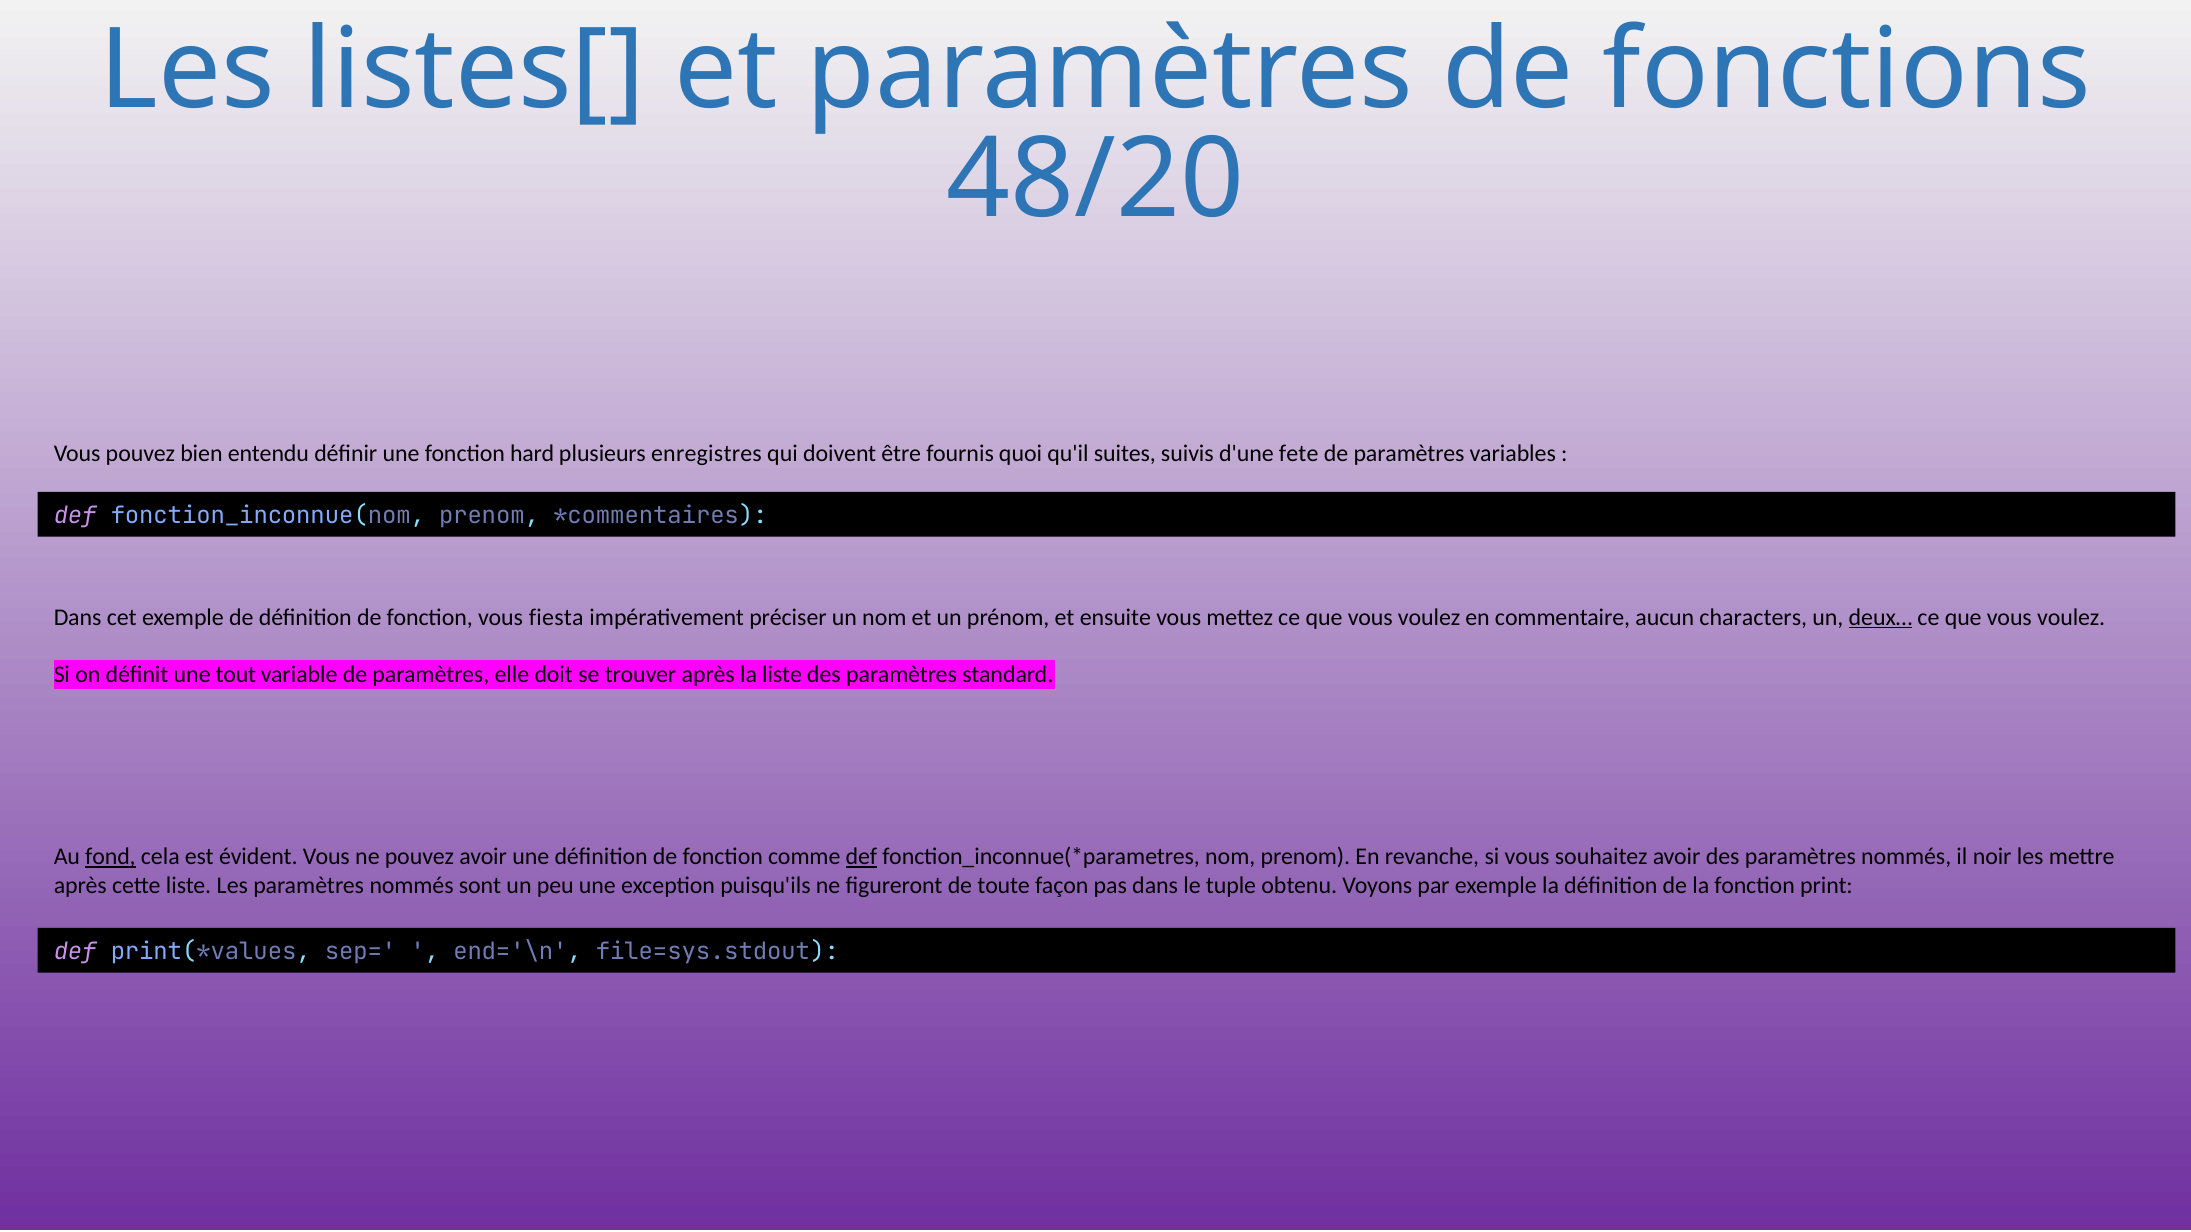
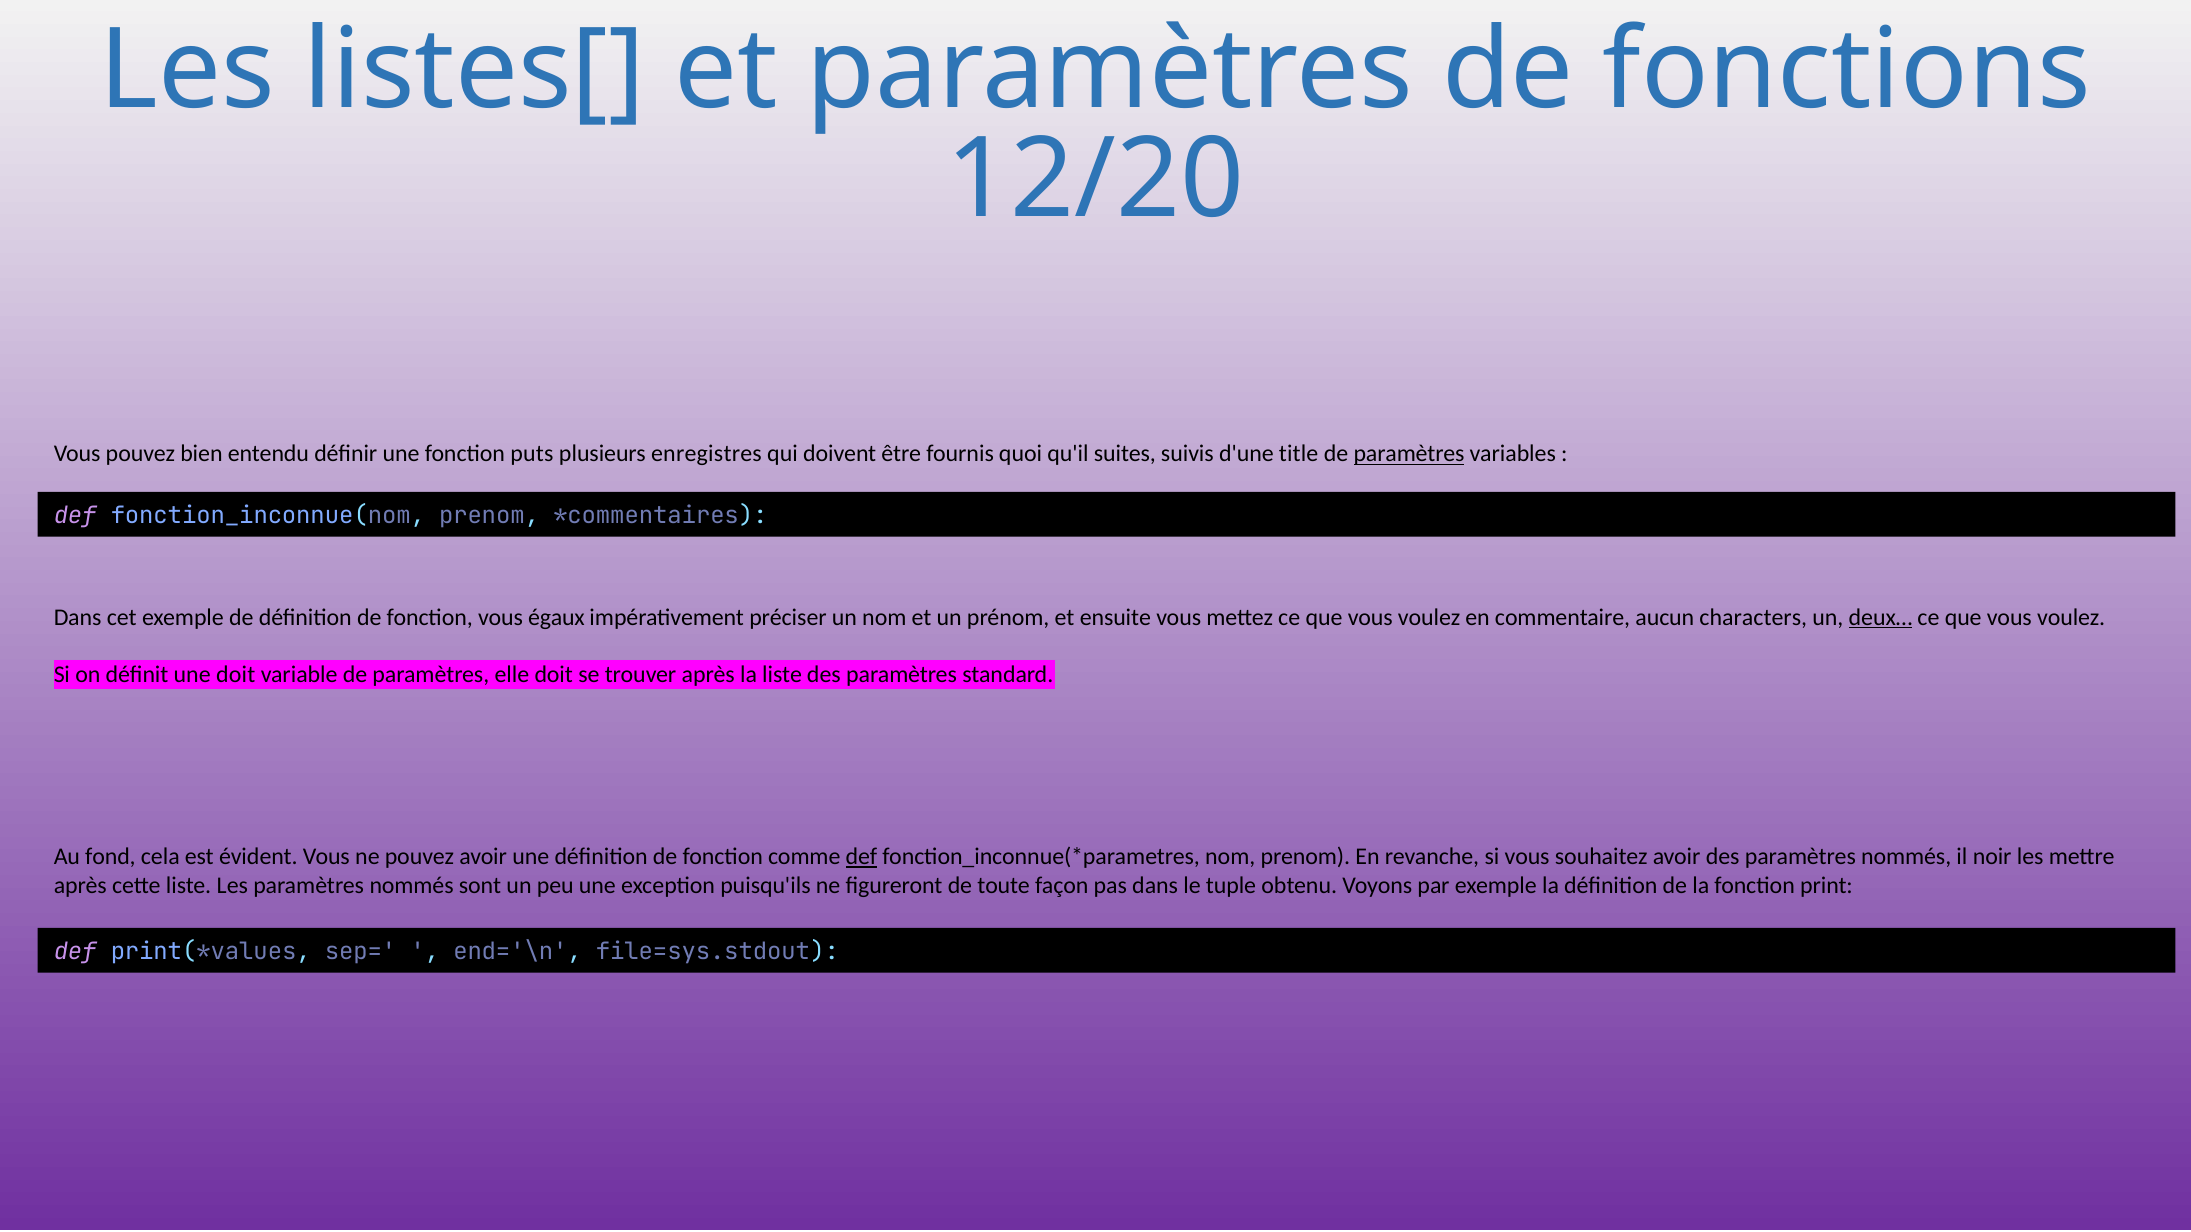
48/20: 48/20 -> 12/20 (1096, 180)
hard: hard -> puts (532, 454)
fete: fete -> title (1299, 454)
paramètres underline: none -> present (1409, 454)
fiesta: fiesta -> égaux (556, 617)
une tout: tout -> doit (236, 675)
fond underline: present -> none (110, 857)
